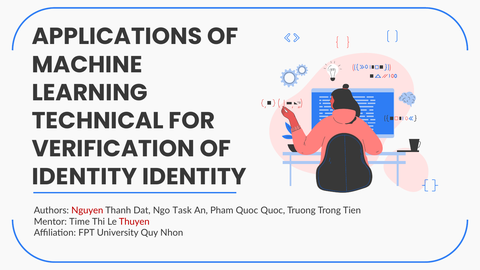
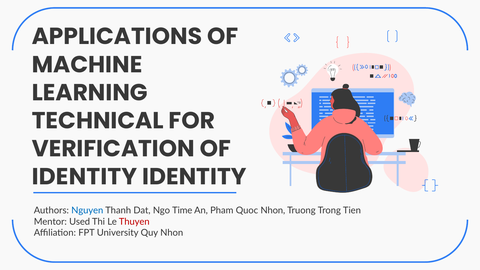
Nguyen colour: red -> blue (87, 210)
Task: Task -> Time (182, 210)
Quoc Quoc: Quoc -> Nhon (273, 210)
Time: Time -> Used (80, 222)
